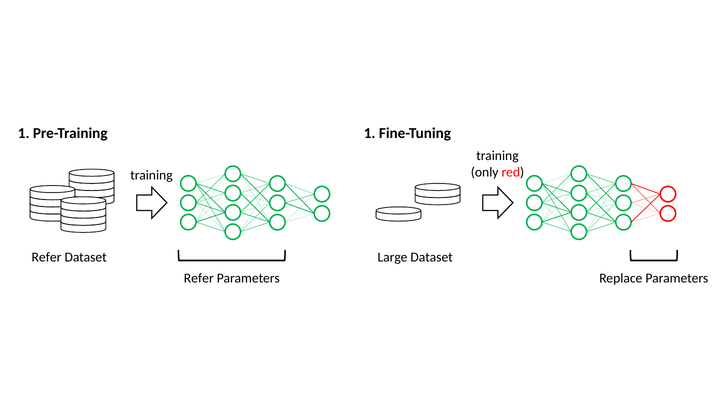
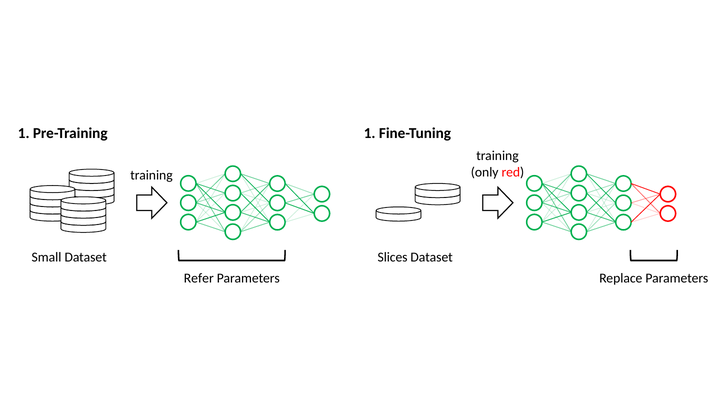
Refer: Refer -> Small (47, 257)
Large: Large -> Slices (393, 257)
